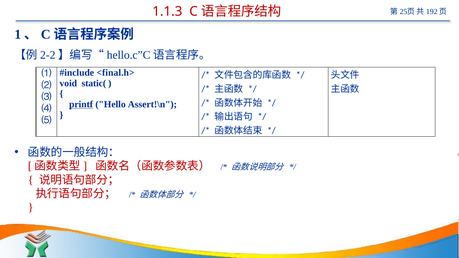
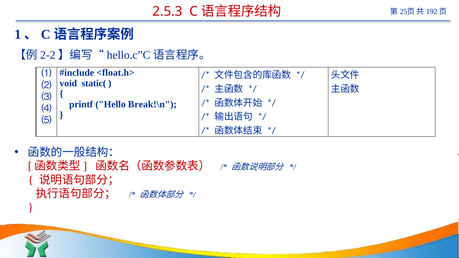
1.1.3: 1.1.3 -> 2.5.3 (167, 11)
<final.h>: <final.h> -> <float.h> (116, 73)
printf underline: present -> none (81, 104)
Assert!\n: Assert!\n -> Break!\n (152, 104)
